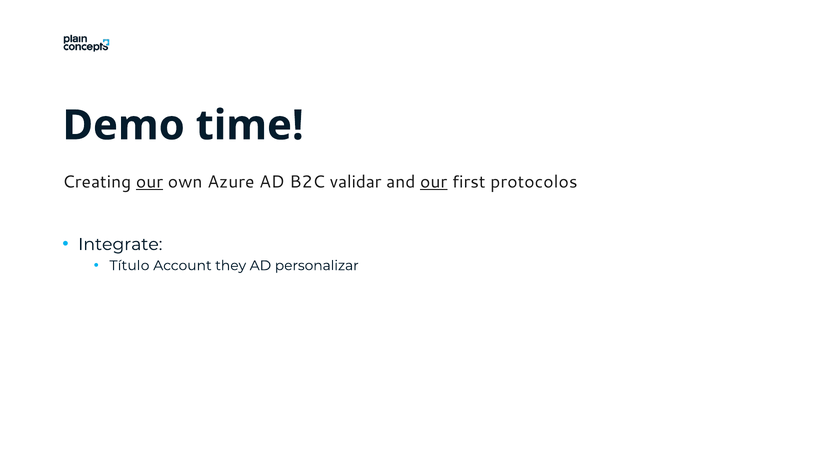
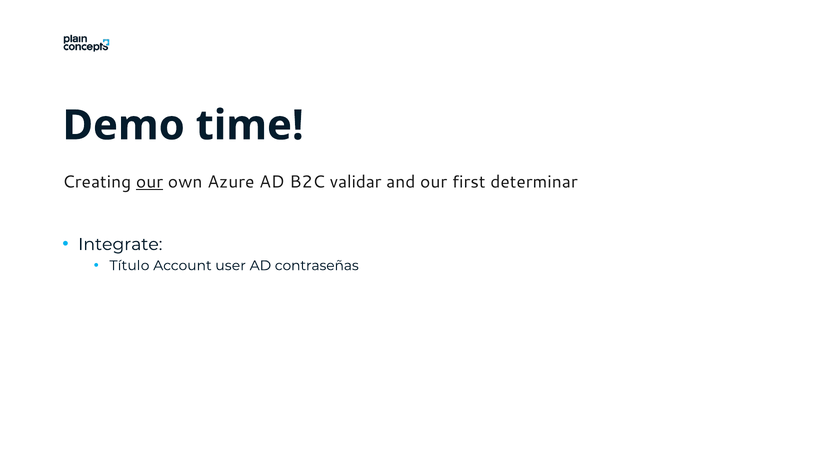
our underline: present -> none (434, 182)
protocolos: protocolos -> determinar (534, 182)
they: they -> user (231, 266)
personalizar: personalizar -> contraseñas (317, 266)
